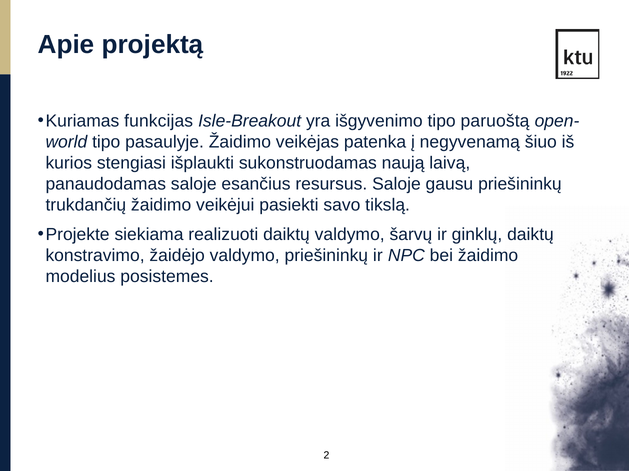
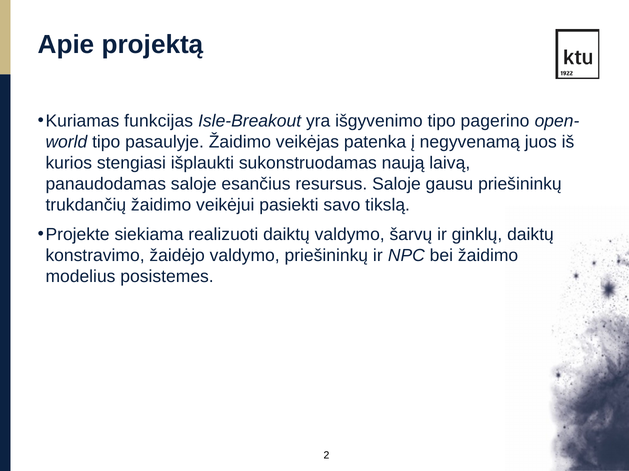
paruoštą: paruoštą -> pagerino (495, 121)
šiuo: šiuo -> juos (541, 142)
